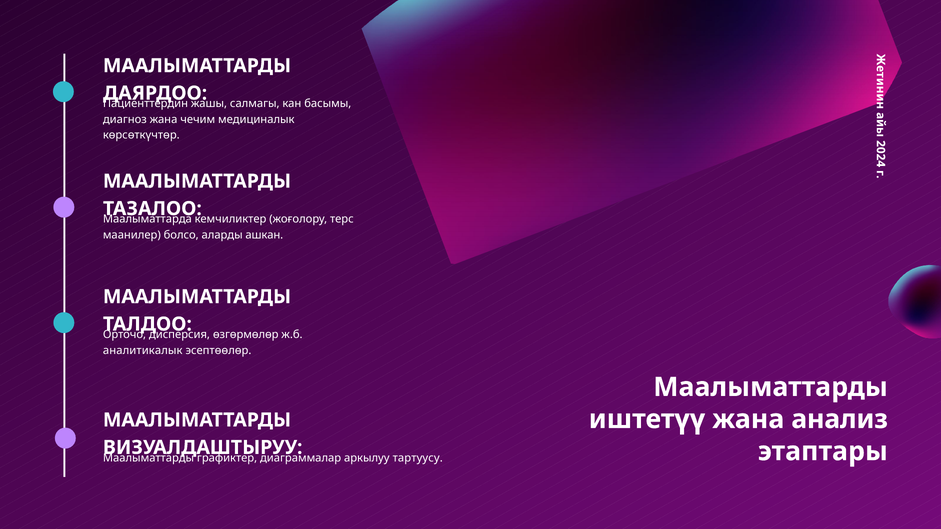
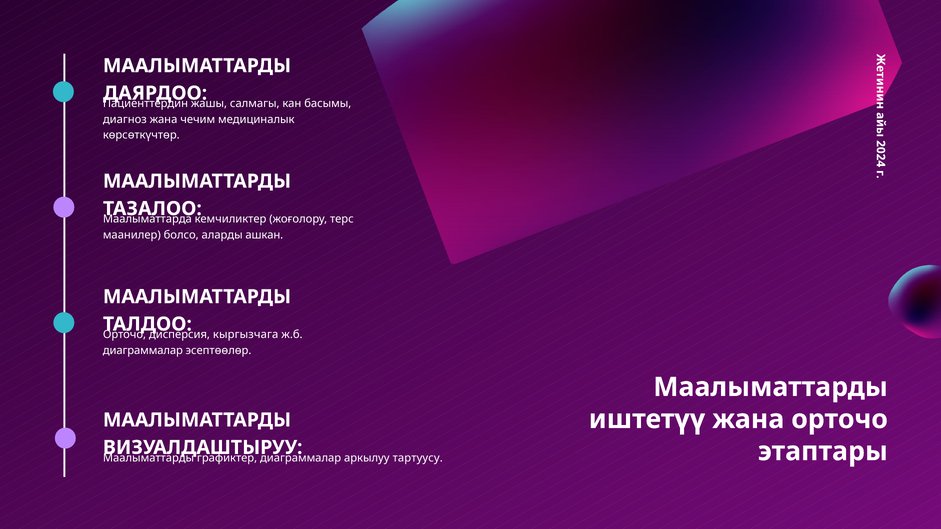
өзгөрмөлөр: өзгөрмөлөр -> кыргызчага (246, 335)
аналитикалык: аналитикалык -> диаграммалар (143, 351)
жана анализ: анализ -> орточо (840, 420)
